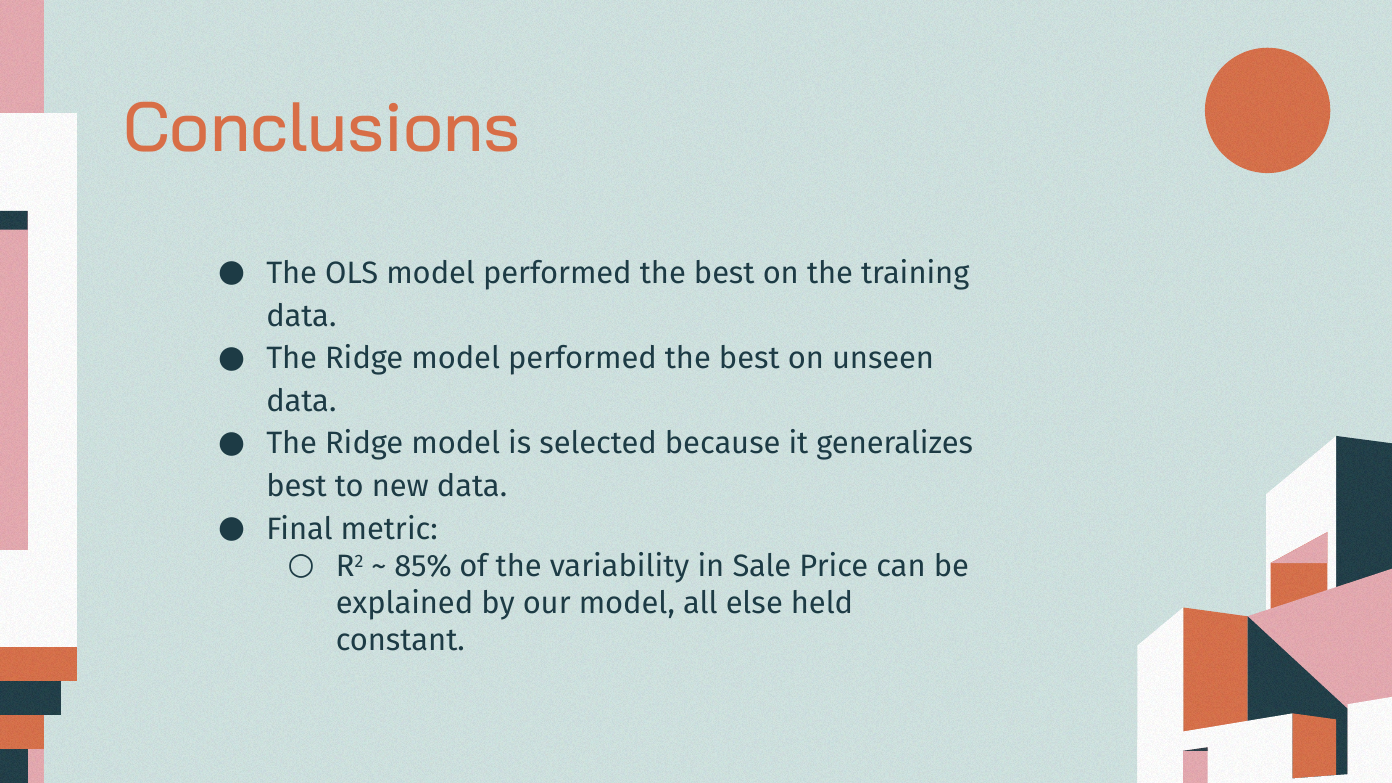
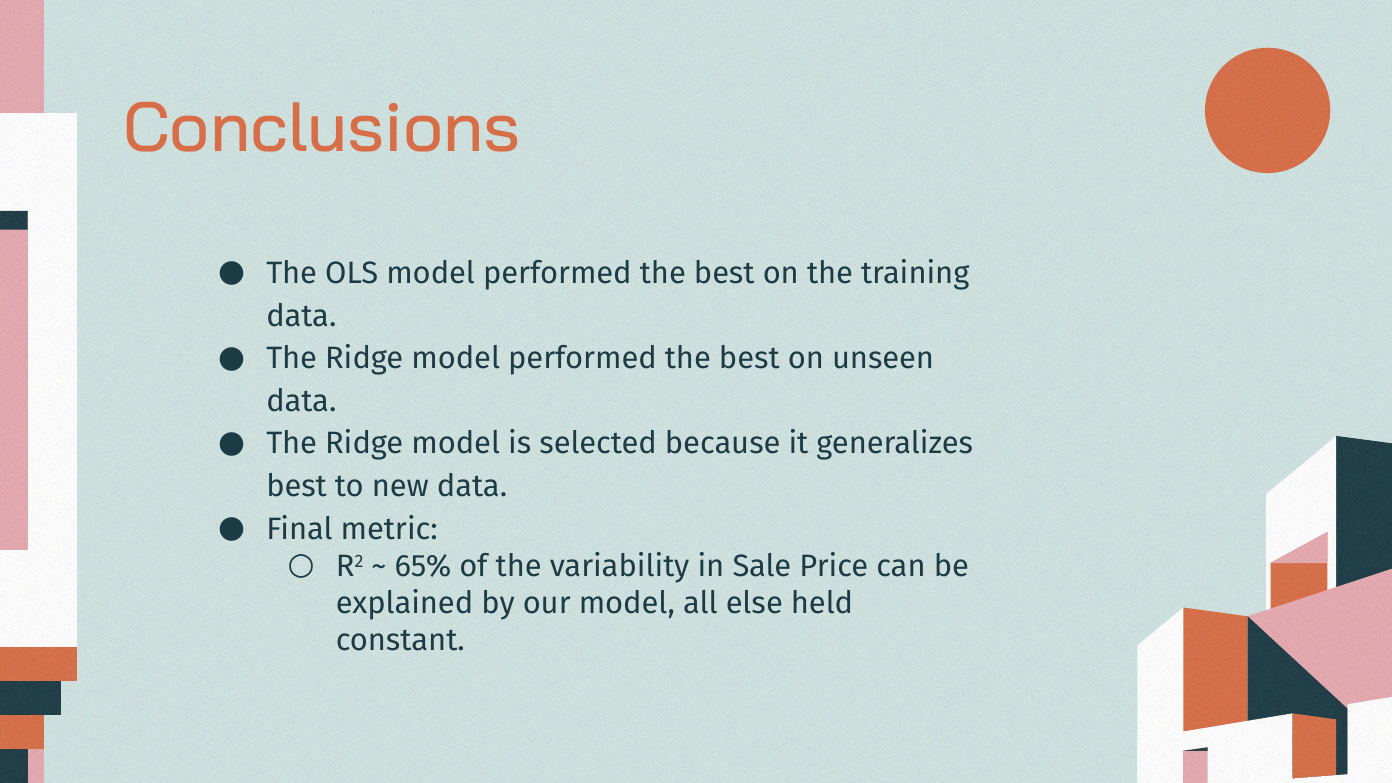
85%: 85% -> 65% (423, 566)
